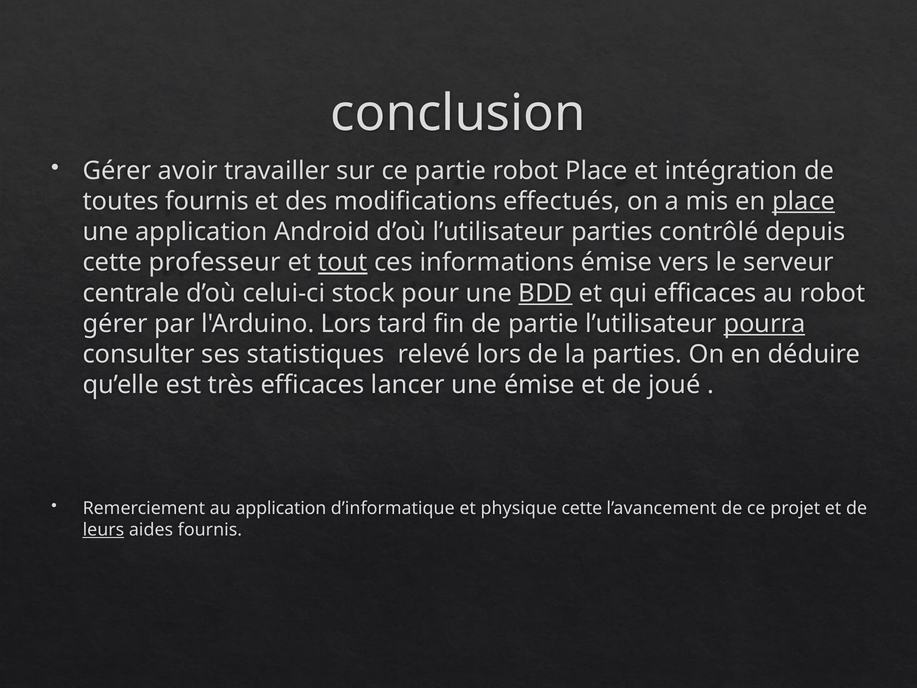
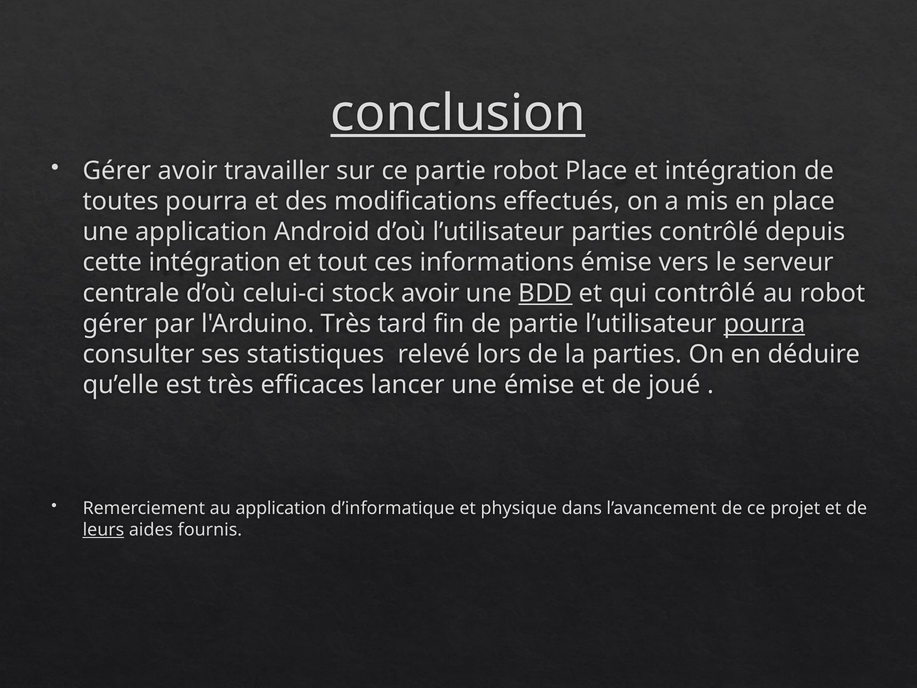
conclusion underline: none -> present (458, 113)
toutes fournis: fournis -> pourra (207, 201)
place underline: present -> none (804, 201)
cette professeur: professeur -> intégration (215, 262)
tout underline: present -> none (343, 262)
stock pour: pour -> avoir (430, 293)
qui efficaces: efficaces -> contrôlé (705, 293)
l'Arduino Lors: Lors -> Très (346, 324)
physique cette: cette -> dans (582, 508)
